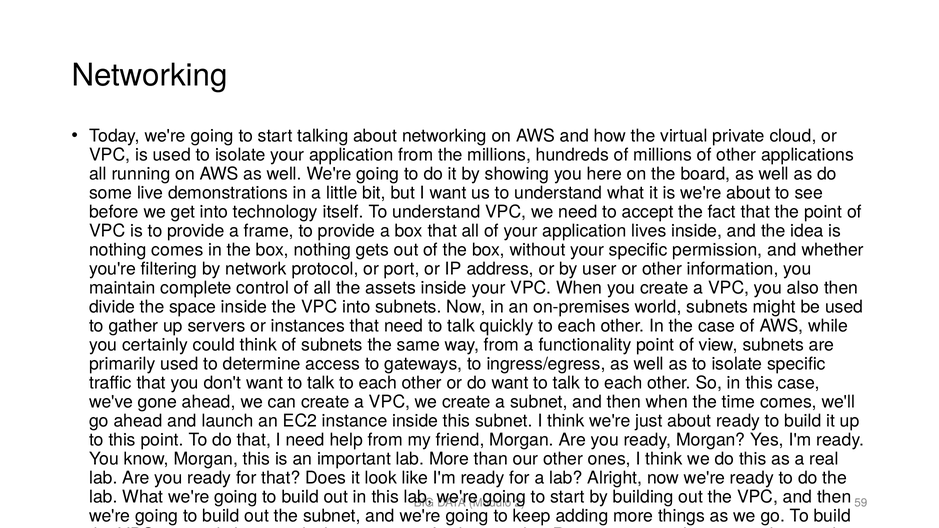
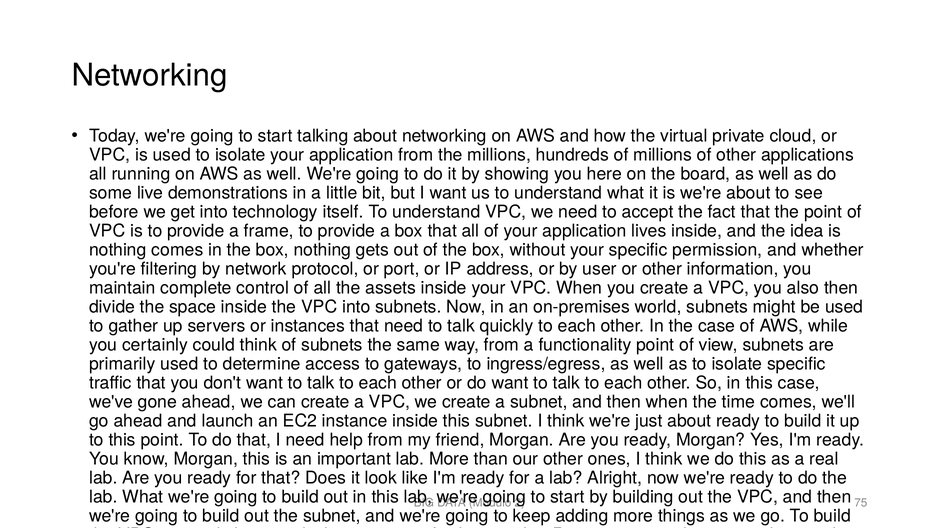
59: 59 -> 75 (861, 503)
